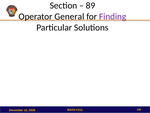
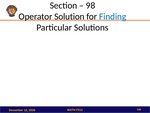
89: 89 -> 98 (91, 5)
General: General -> Solution (69, 16)
Finding colour: purple -> blue (113, 16)
